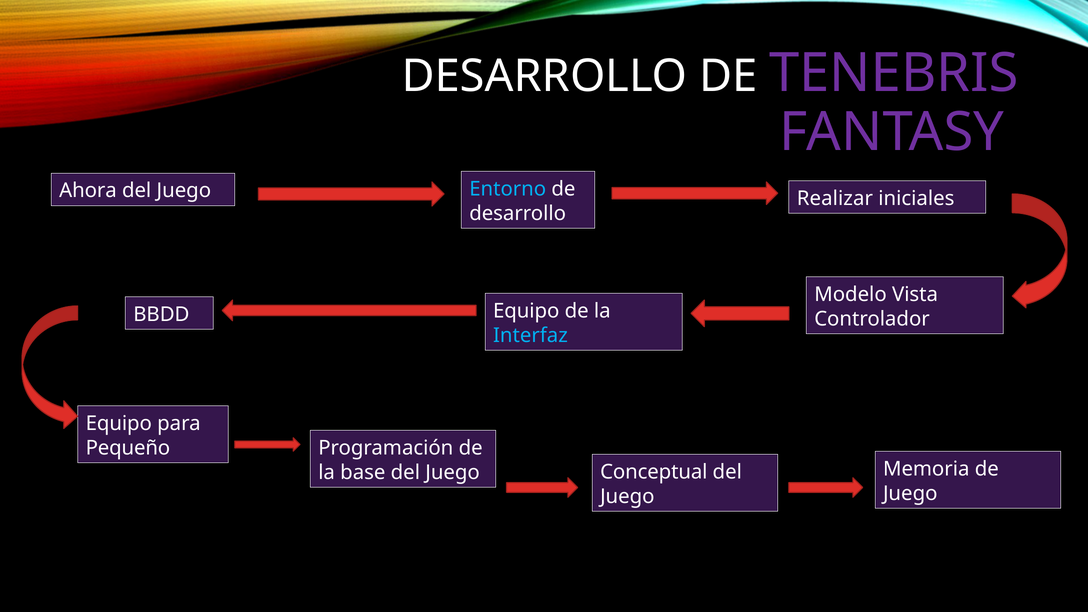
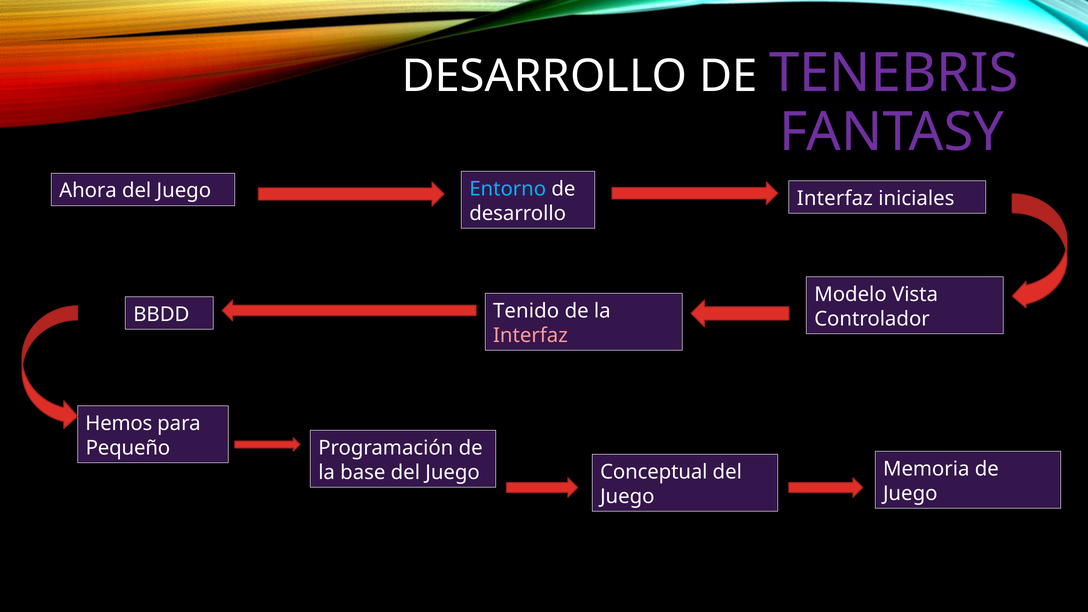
Realizar: Realizar -> Interfaz (835, 199)
Equipo: Equipo -> Tenido (526, 311)
Interfaz colour: light blue -> pink (530, 336)
Equipo: Equipo -> Hemos (119, 424)
